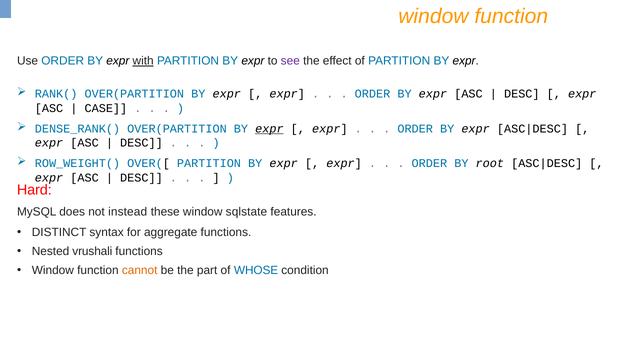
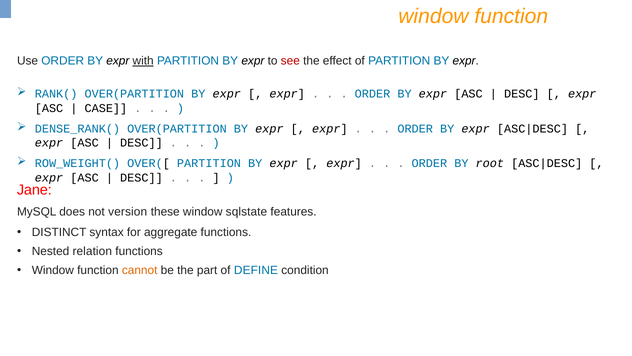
see colour: purple -> red (290, 61)
expr underline: present -> none (269, 129)
Hard: Hard -> Jane (34, 190)
instead: instead -> version (128, 212)
vrushali: vrushali -> relation (92, 251)
WHOSE: WHOSE -> DEFINE (256, 270)
